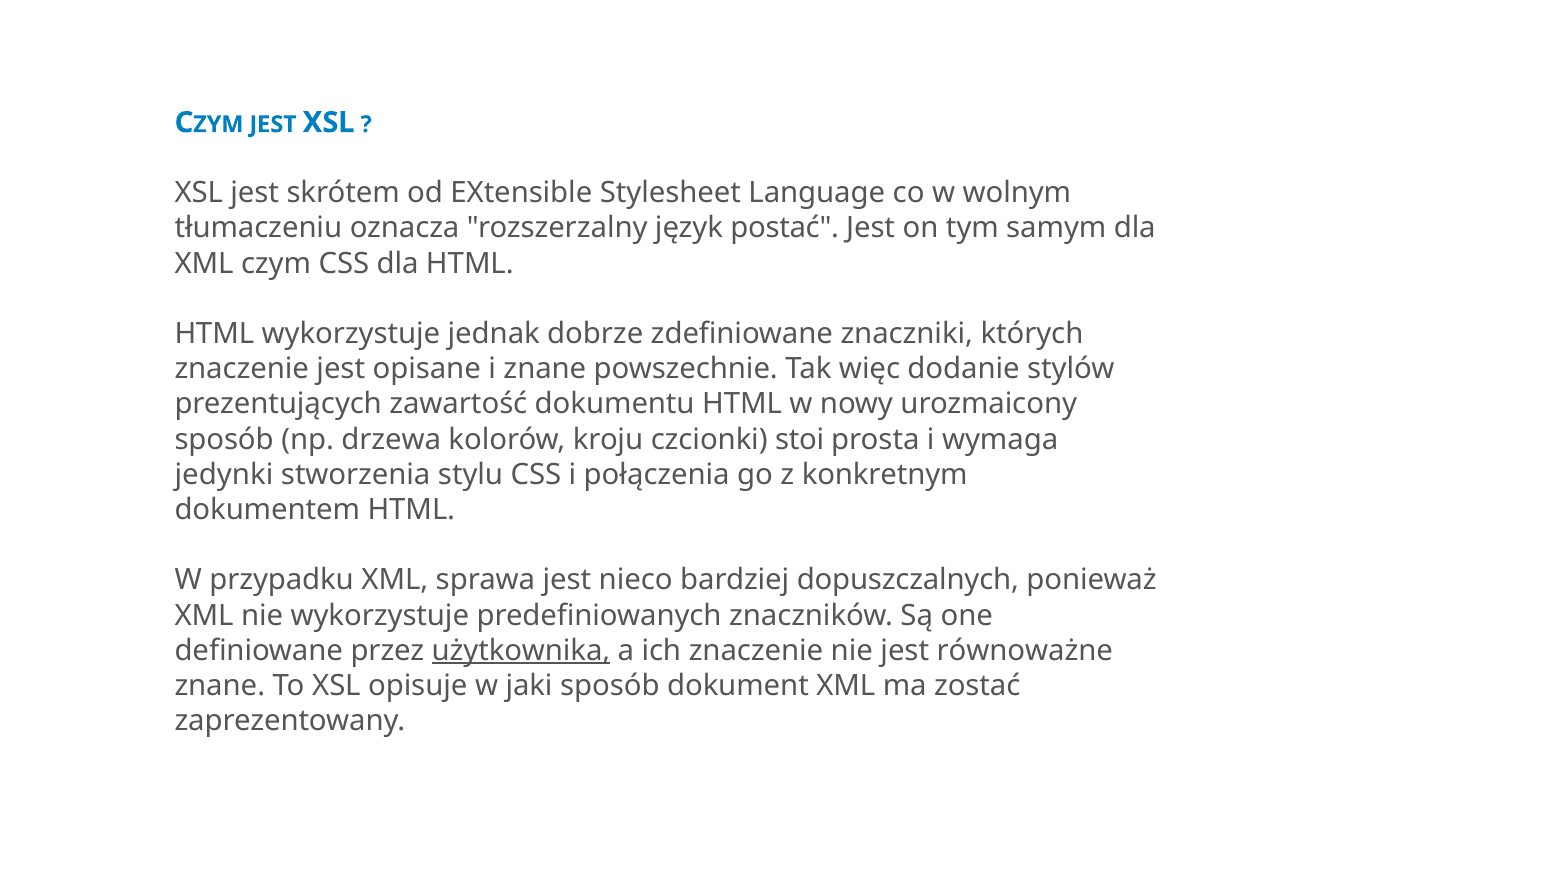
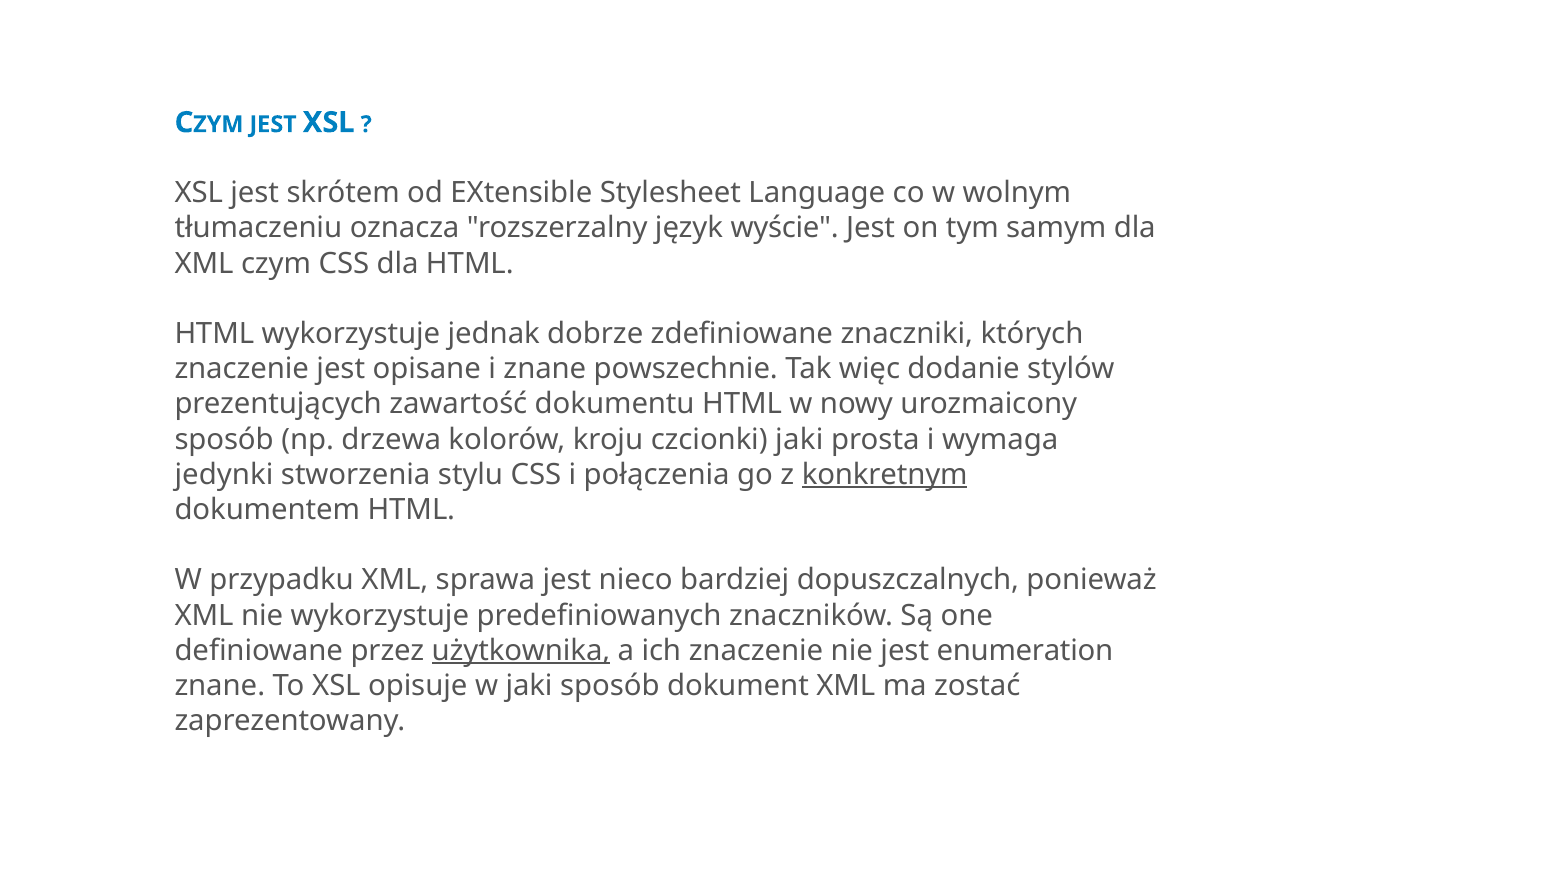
postać: postać -> wyście (785, 228)
czcionki stoi: stoi -> jaki (799, 439)
konkretnym underline: none -> present (885, 475)
równoważne: równoważne -> enumeration (1025, 651)
